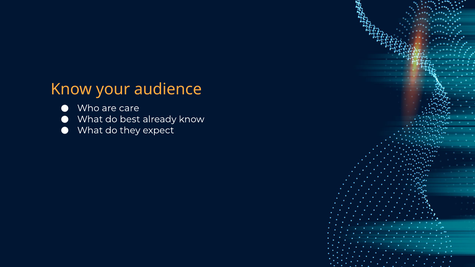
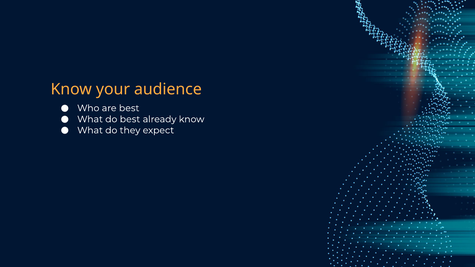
are care: care -> best (129, 108)
